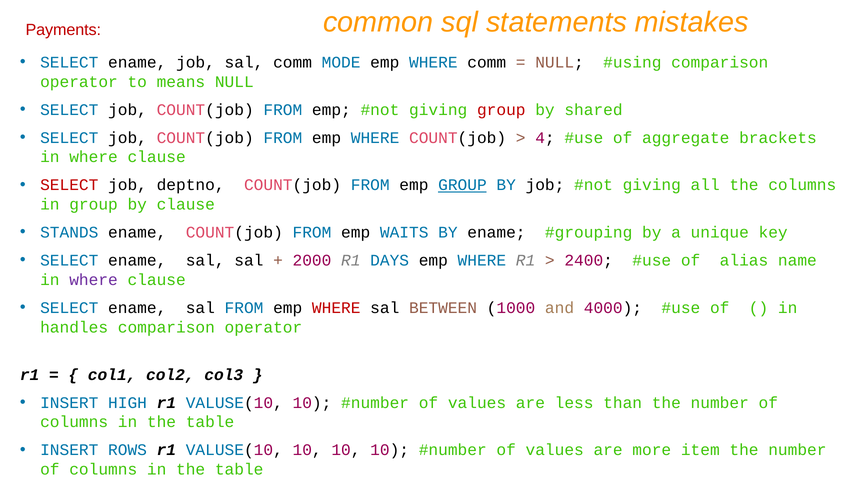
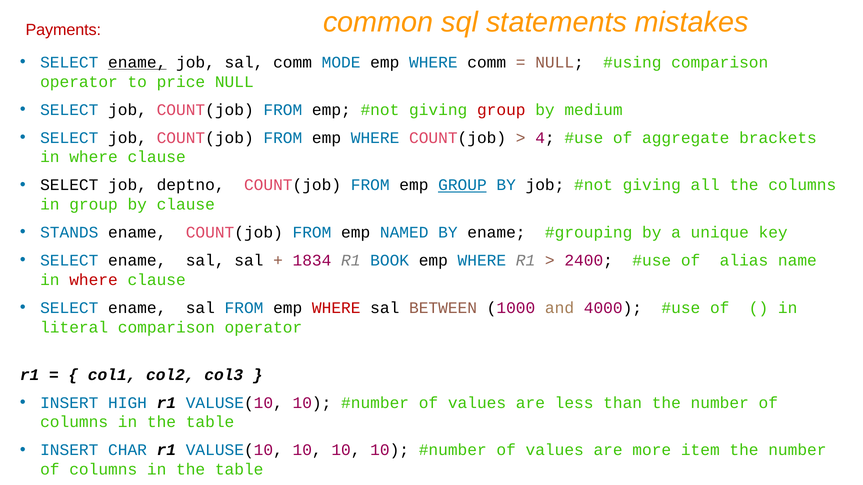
ename underline: none -> present (137, 62)
means: means -> price (181, 82)
shared: shared -> medium (594, 110)
SELECT colour: red -> black (69, 185)
WAITS: WAITS -> NAMED (404, 233)
2000: 2000 -> 1834 (312, 261)
DAYS: DAYS -> BOOK (390, 261)
where colour: purple -> red (94, 280)
handles: handles -> literal (74, 328)
ROWS: ROWS -> CHAR (128, 451)
